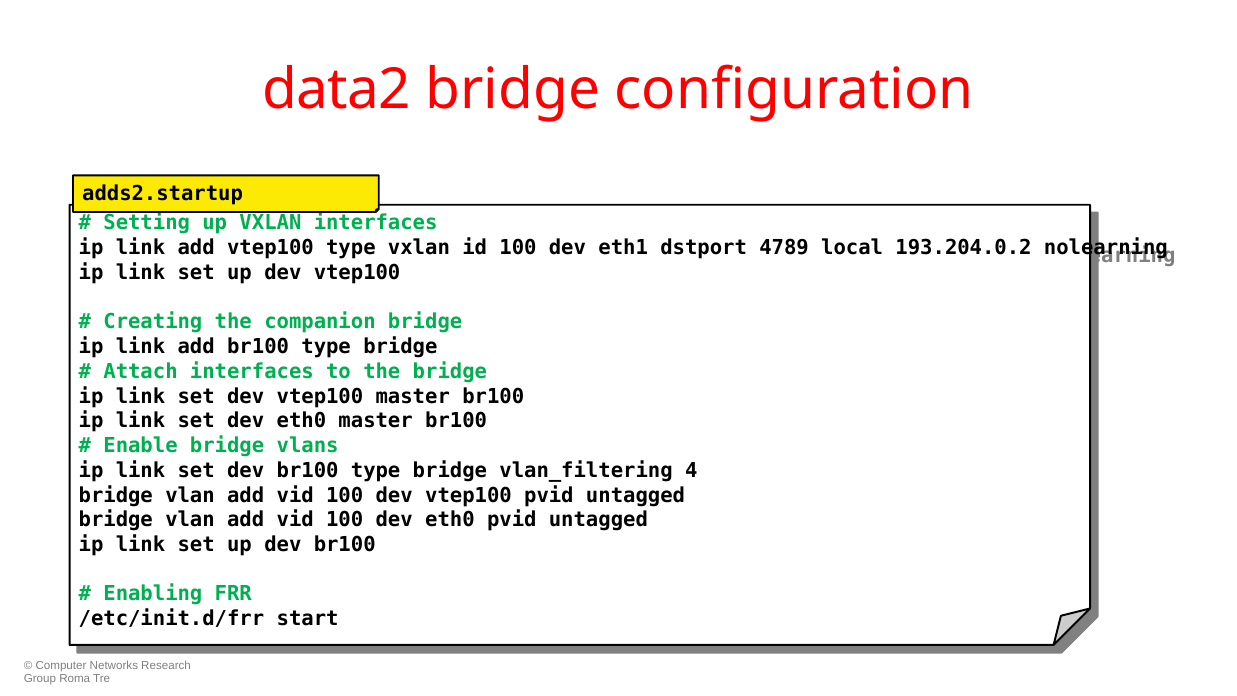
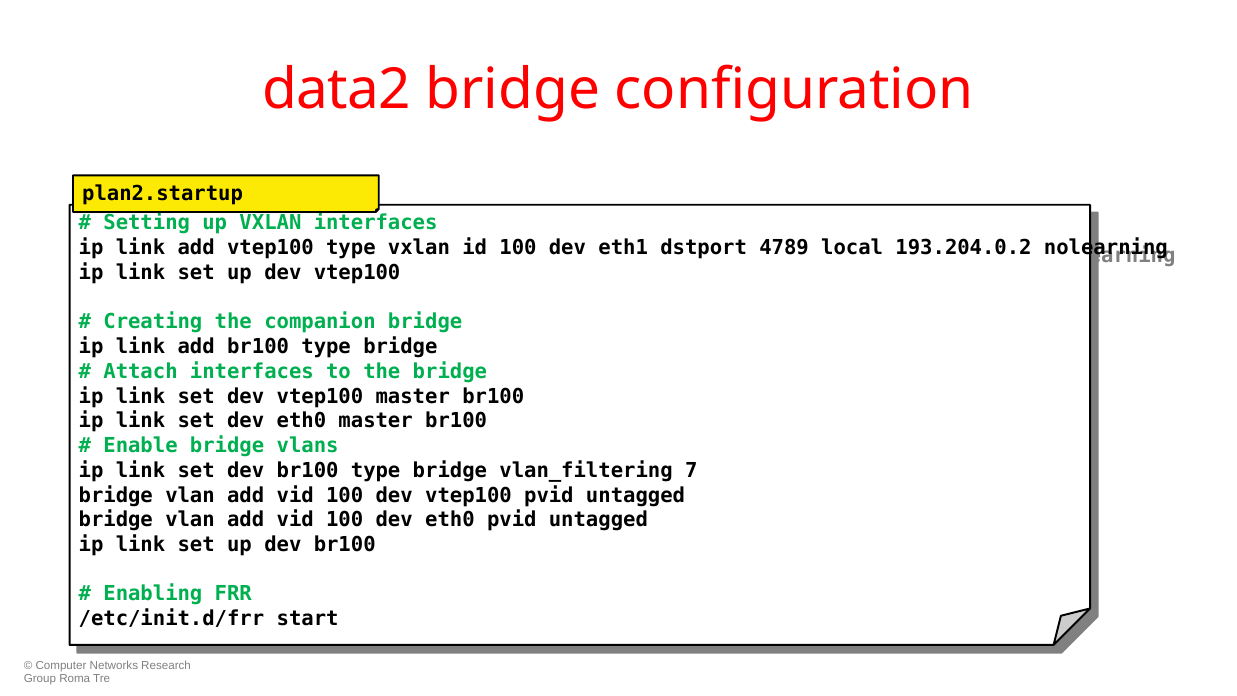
adds2.startup: adds2.startup -> plan2.startup (163, 194)
4: 4 -> 7 (691, 470)
